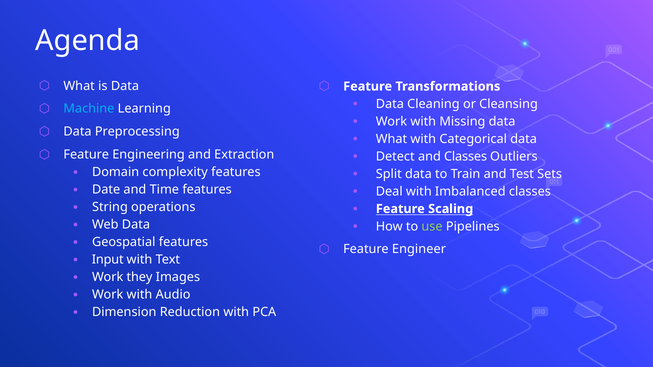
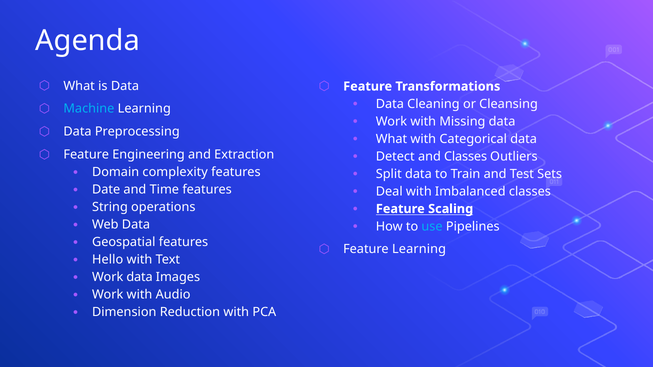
use colour: light green -> light blue (432, 227)
Feature Engineer: Engineer -> Learning (419, 250)
Input: Input -> Hello (108, 260)
Work they: they -> data (140, 277)
